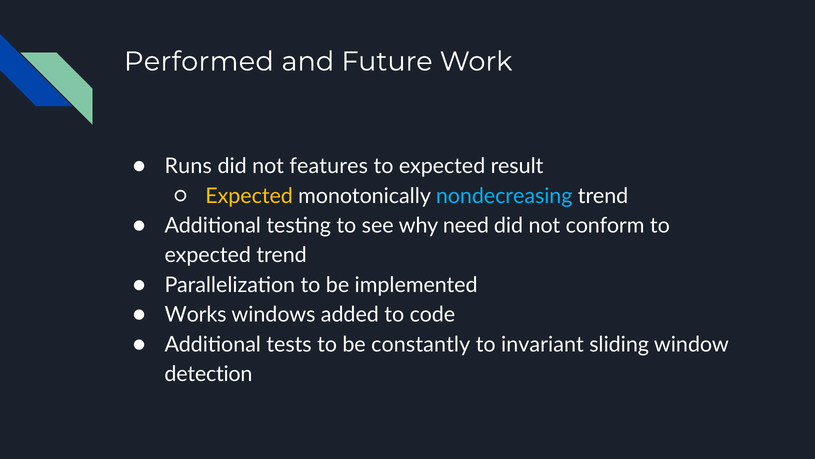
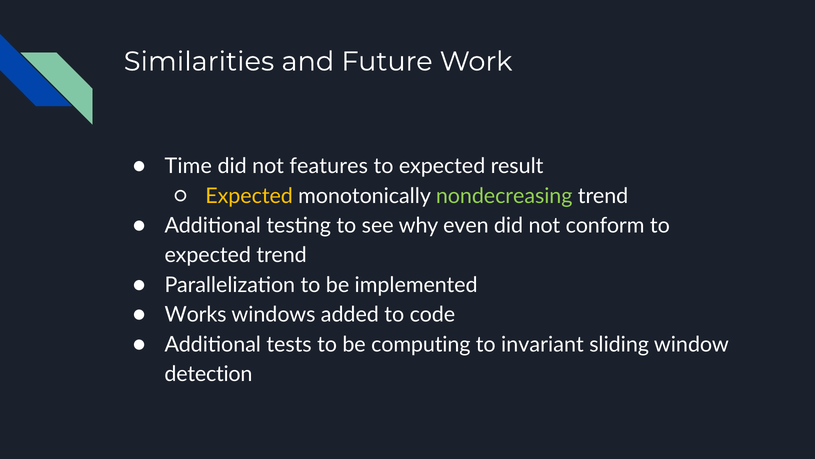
Performed: Performed -> Similarities (199, 61)
Runs: Runs -> Time (188, 166)
nondecreasing colour: light blue -> light green (504, 196)
need: need -> even (466, 225)
constantly: constantly -> computing (421, 344)
